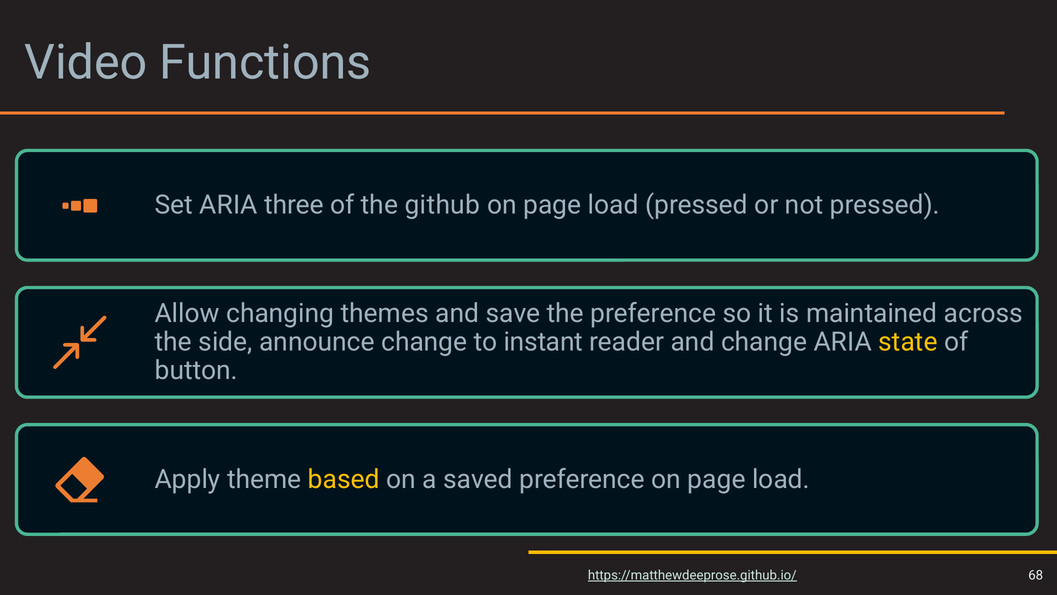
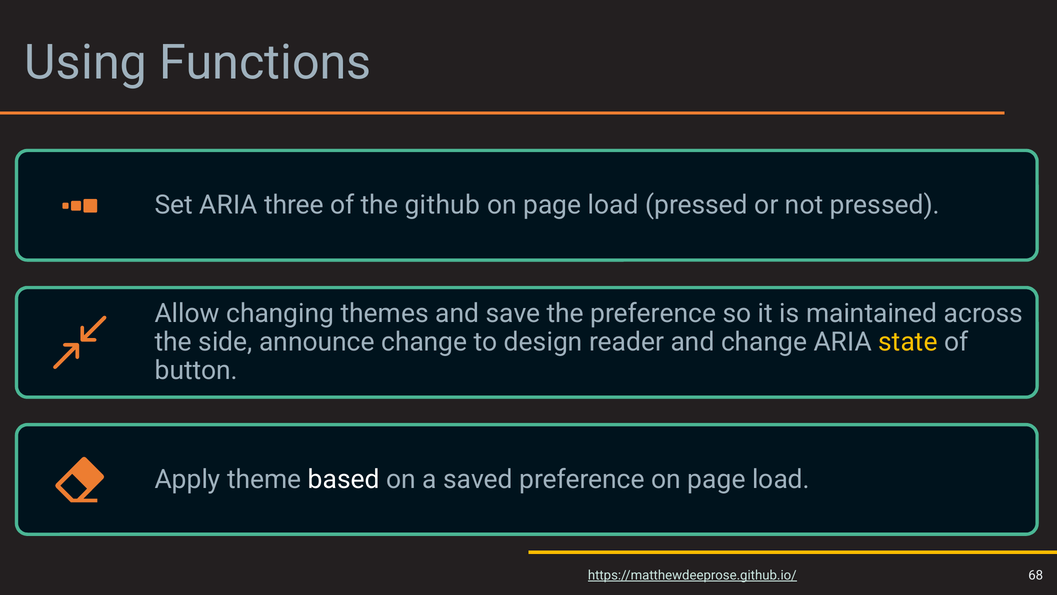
Video: Video -> Using (86, 63)
instant: instant -> design (543, 342)
based colour: yellow -> white (344, 479)
